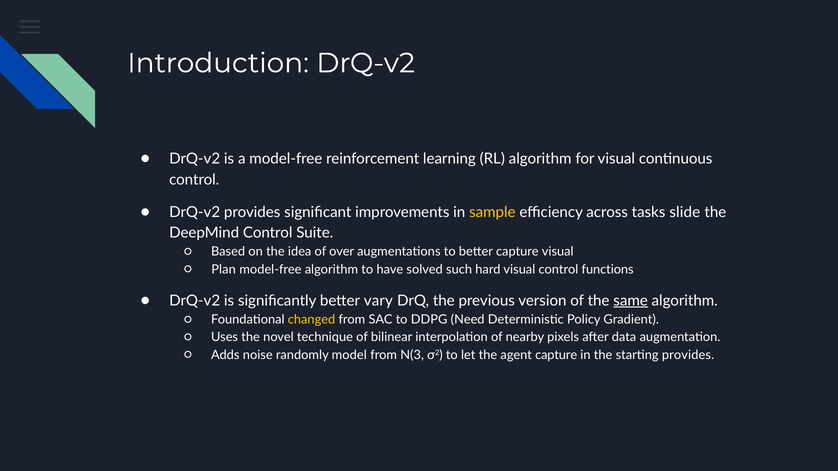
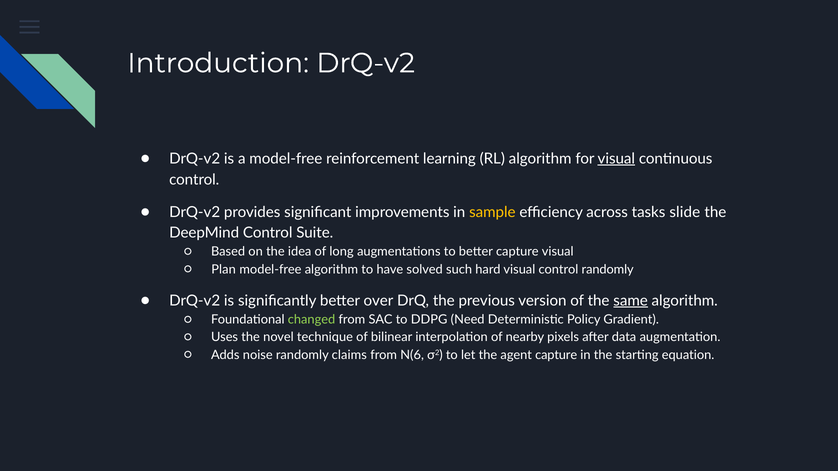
visual underline: none -> present (616, 159)
over: over -> long (342, 252)
control functions: functions -> randomly (608, 270)
vary: vary -> over (378, 301)
changed colour: yellow -> light green (312, 320)
model: model -> claims (349, 355)
N(3: N(3 -> N(6 (412, 355)
starting provides: provides -> equation (688, 355)
